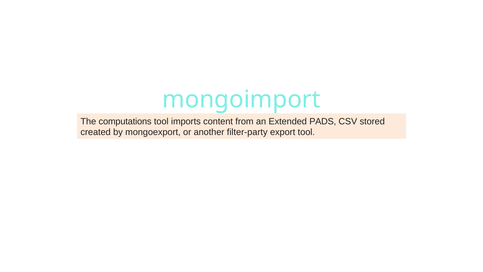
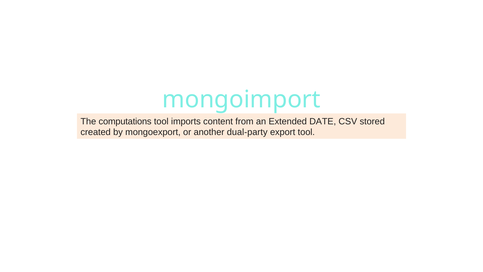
PADS: PADS -> DATE (323, 121)
filter-party: filter-party -> dual-party (247, 132)
